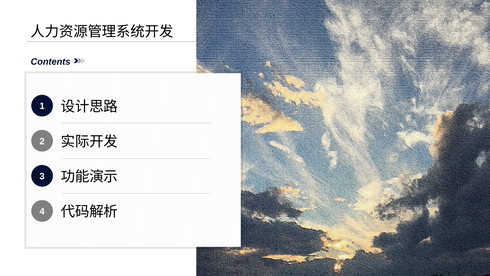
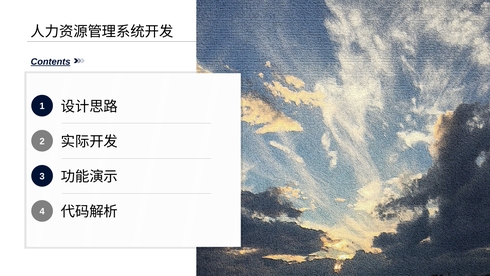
Contents underline: none -> present (51, 62)
